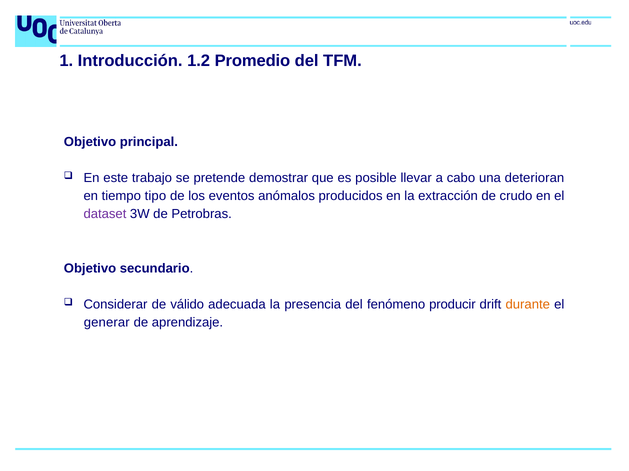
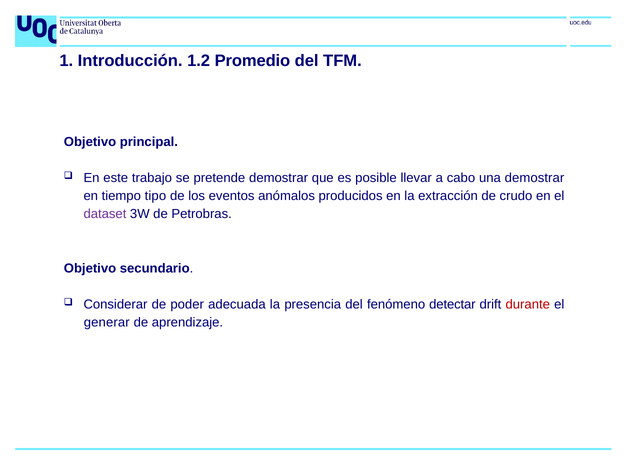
una deterioran: deterioran -> demostrar (534, 178)
válido: válido -> poder (187, 305)
producir: producir -> detectar (452, 305)
durante colour: orange -> red (528, 305)
